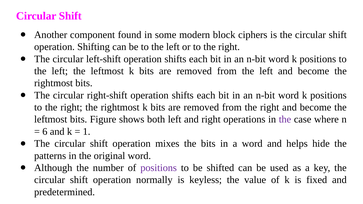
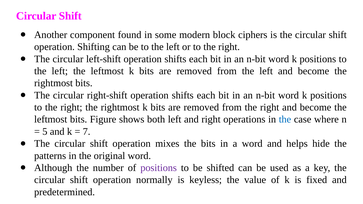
the colour: purple -> blue (285, 120)
6: 6 -> 5 (45, 132)
1: 1 -> 7 (87, 132)
